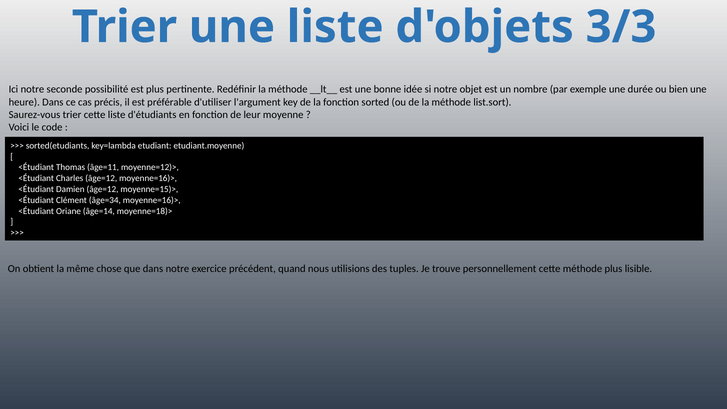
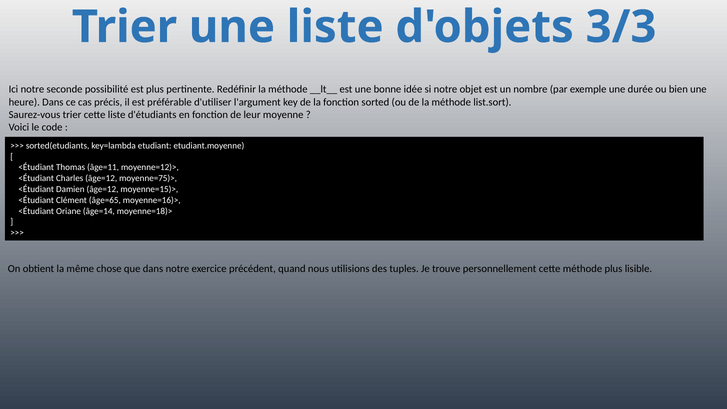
âge=12 moyenne=16)>: moyenne=16)> -> moyenne=75)> (148, 178)
âge=34: âge=34 -> âge=65 (105, 200)
